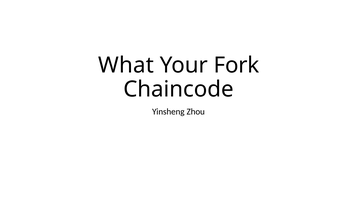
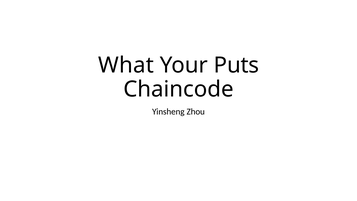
Fork: Fork -> Puts (236, 65)
